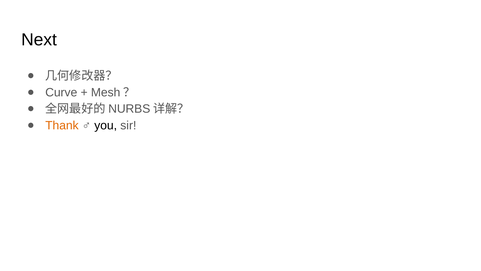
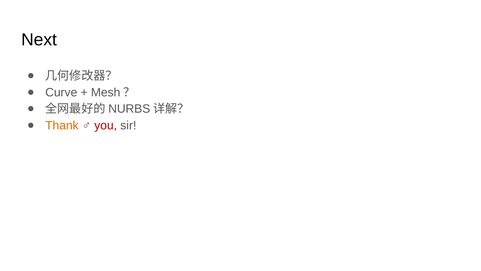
you colour: black -> red (106, 125)
